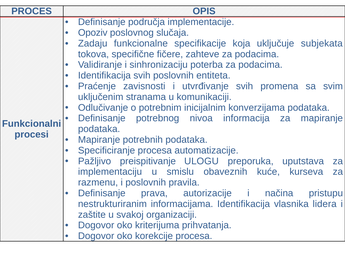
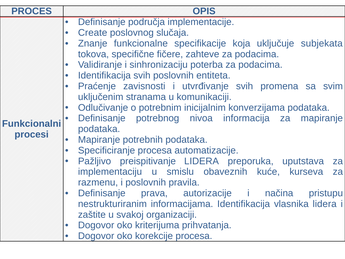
Opoziv: Opoziv -> Create (93, 33)
Zadaju: Zadaju -> Znanje (93, 43)
preispitivanje ULOGU: ULOGU -> LIDERA (202, 161)
